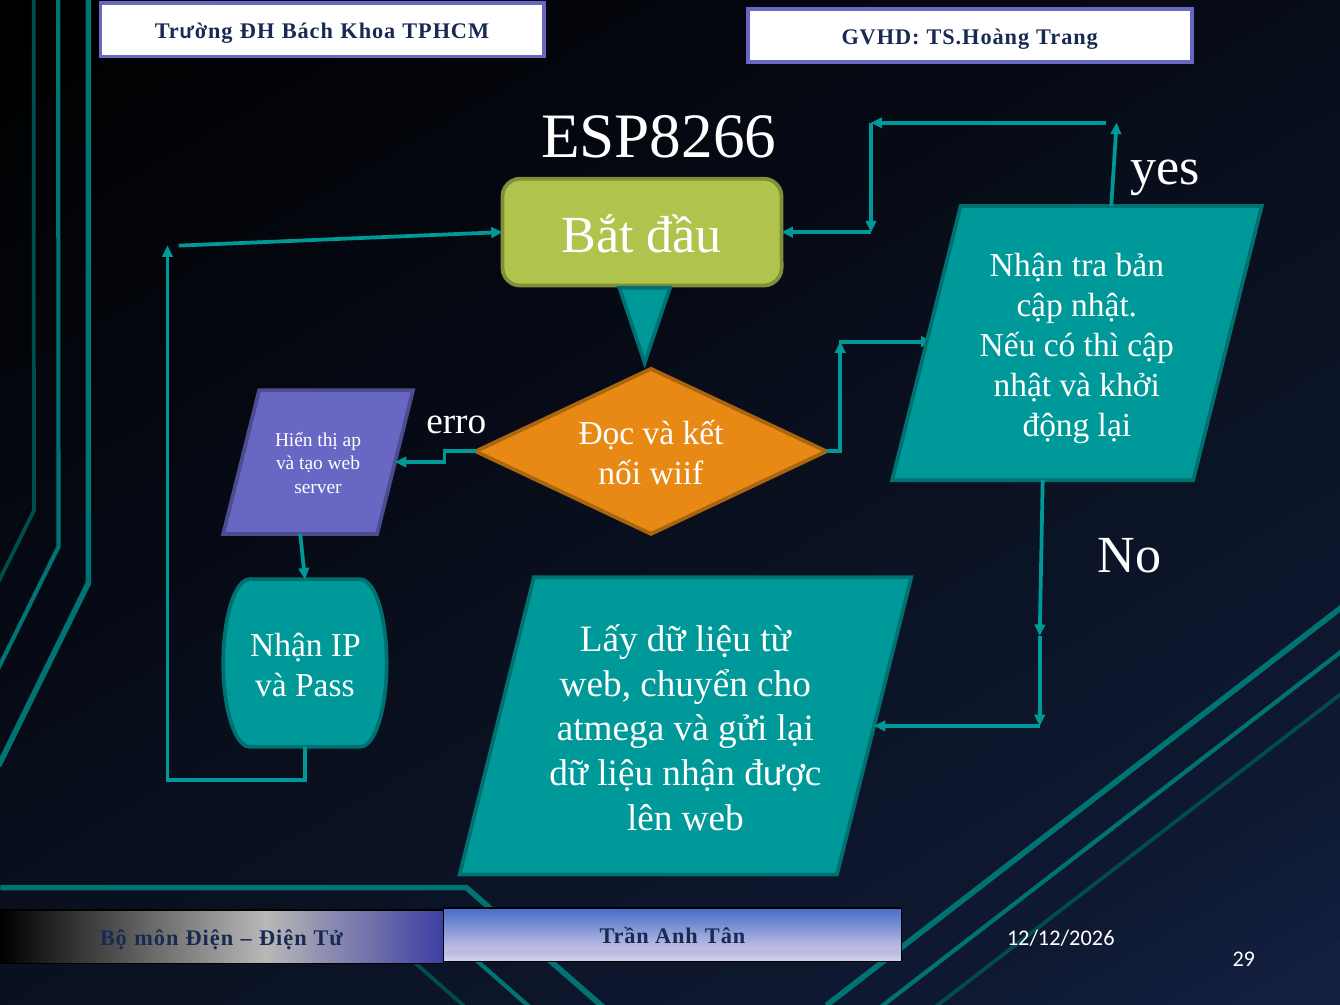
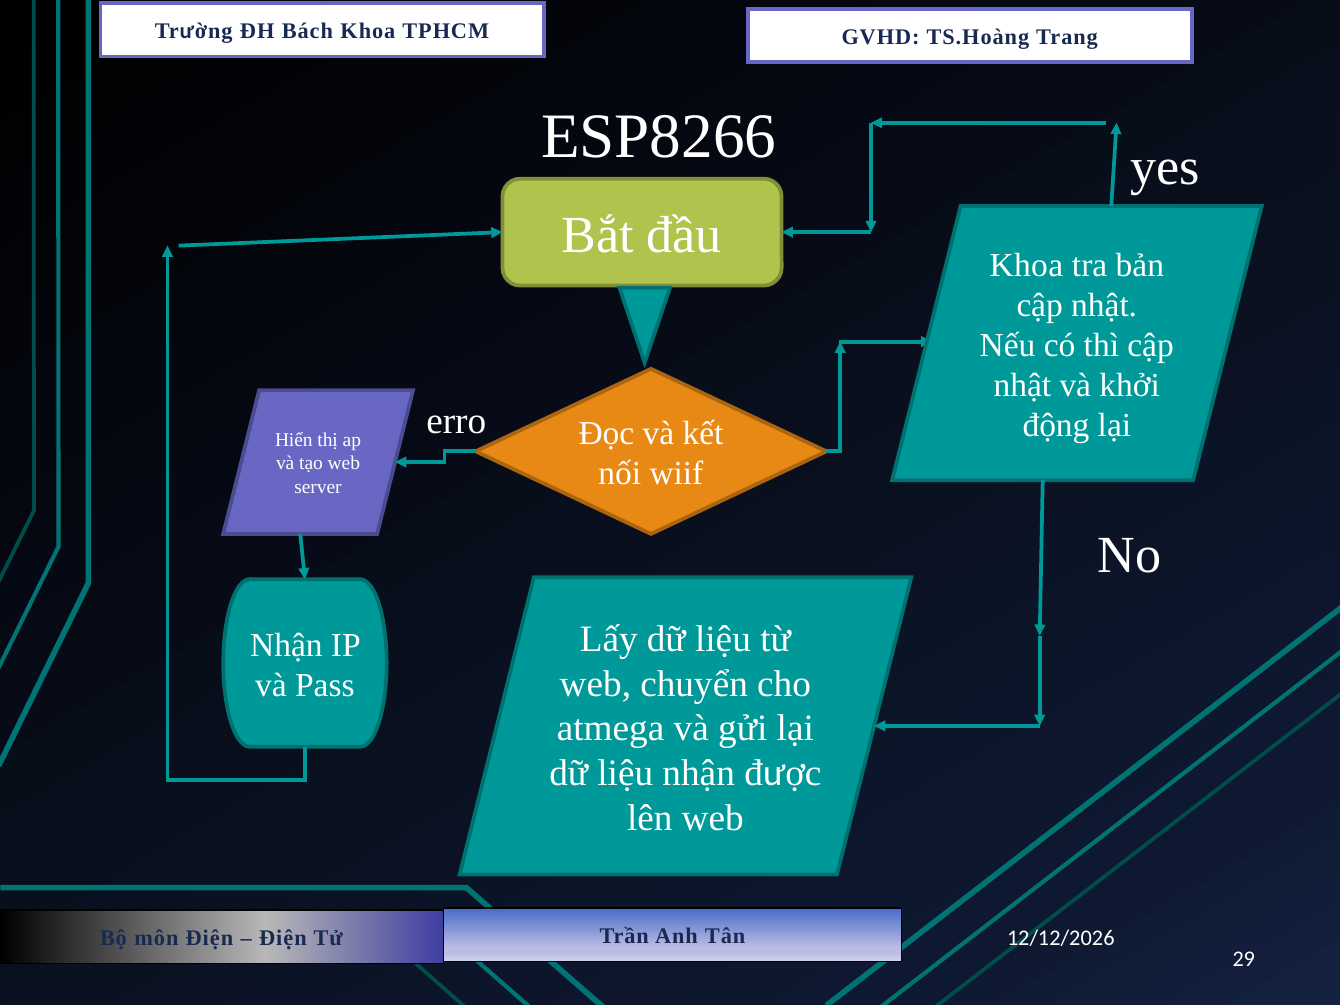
Nhận: Nhận -> Khoa (1026, 265)
